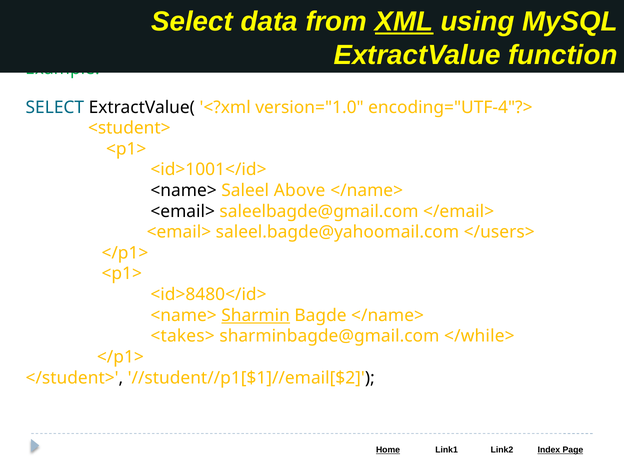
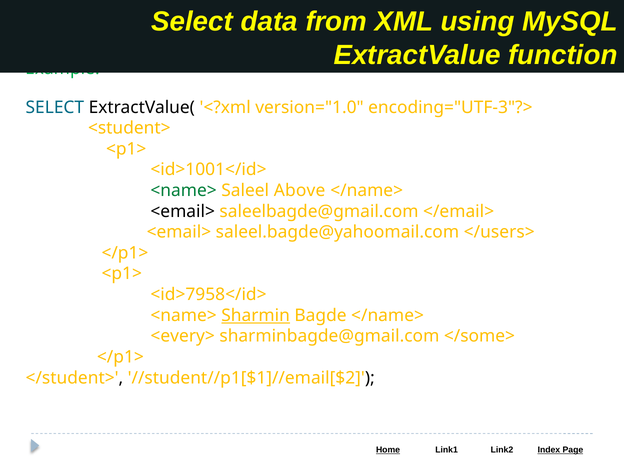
XML underline: present -> none (404, 22)
encoding="UTF-4"?>: encoding="UTF-4"?> -> encoding="UTF-3"?> (450, 107)
<name> colour: black -> green (184, 191)
<id>8480</id>: <id>8480</id> -> <id>7958</id> (209, 295)
<takes>: <takes> -> <every> (183, 336)
</while>: </while> -> </some> (479, 336)
